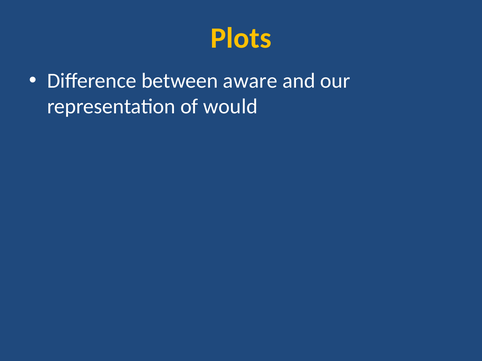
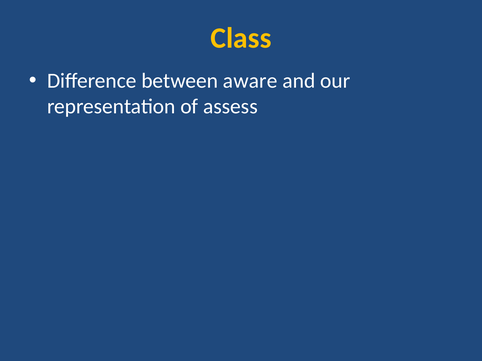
Plots: Plots -> Class (241, 38)
would: would -> assess (230, 107)
